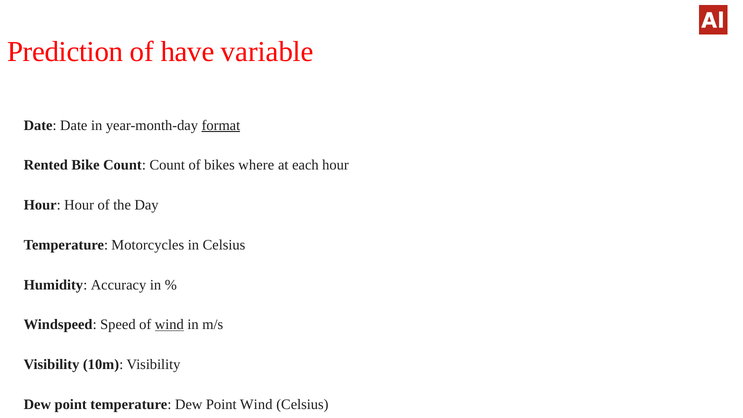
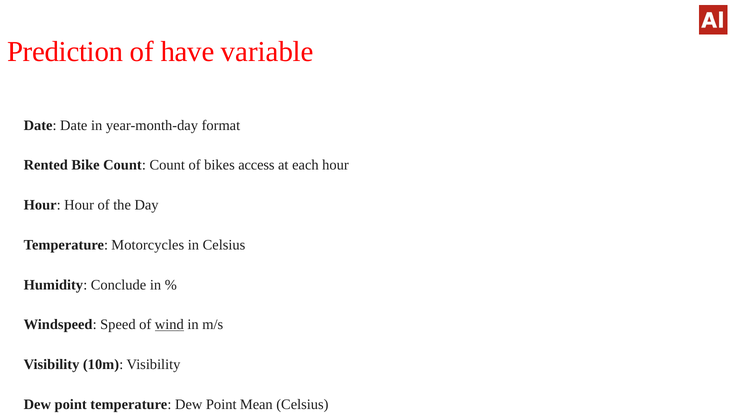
format underline: present -> none (221, 125)
where: where -> access (256, 165)
Accuracy: Accuracy -> Conclude (119, 285)
Point Wind: Wind -> Mean (256, 404)
